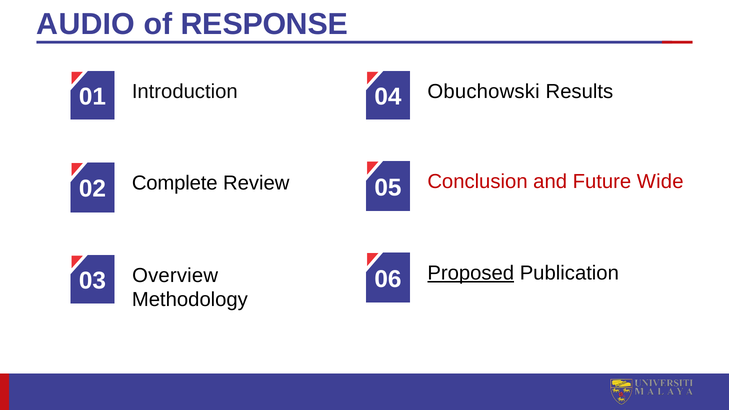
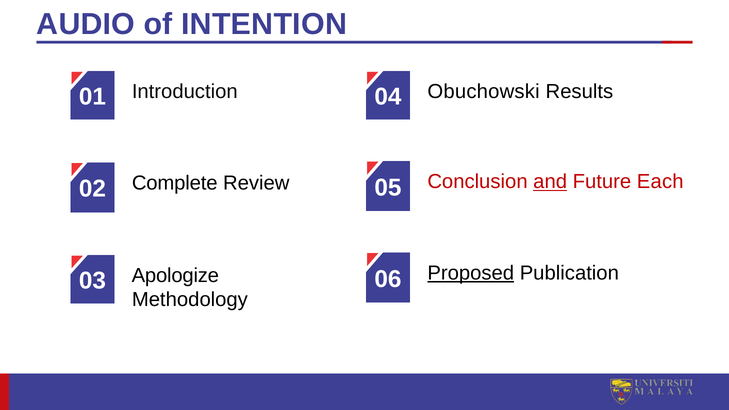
RESPONSE: RESPONSE -> INTENTION (264, 24)
and underline: none -> present (550, 182)
Wide: Wide -> Each (660, 182)
Overview: Overview -> Apologize (175, 276)
